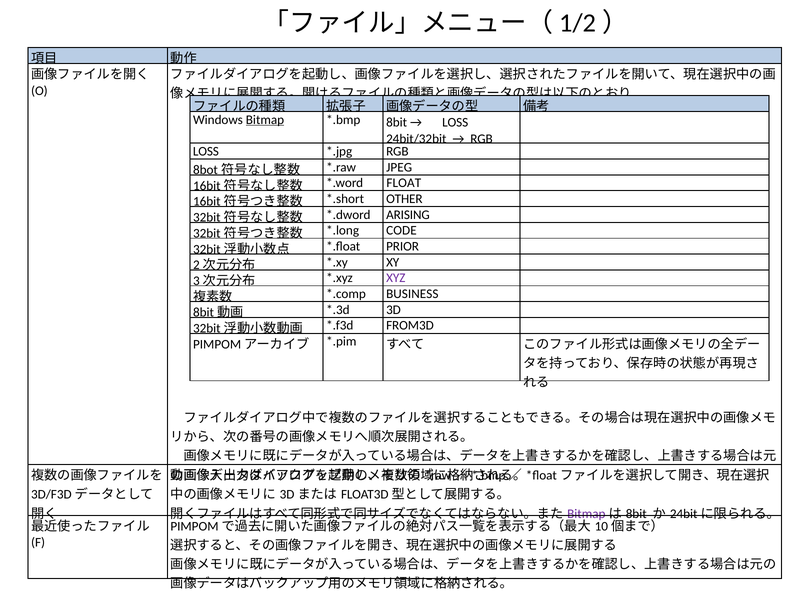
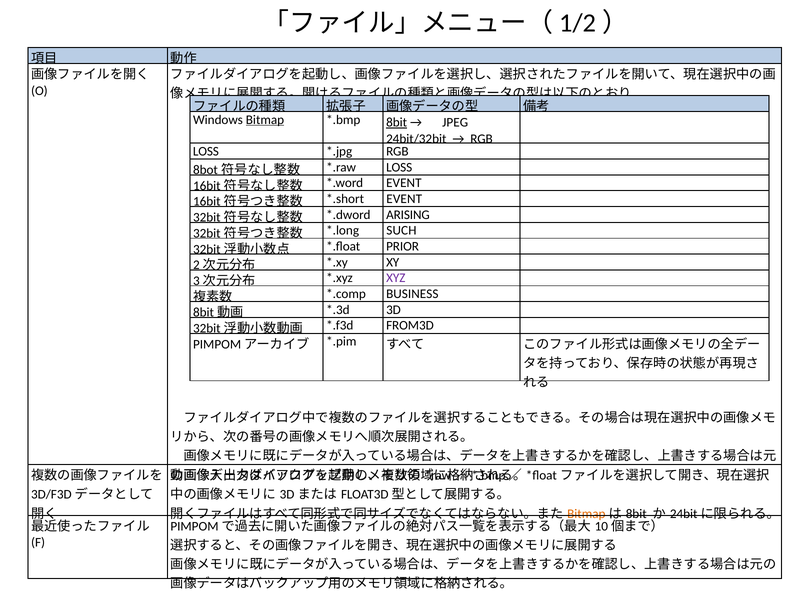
8bit underline: none -> present (397, 122)
LOSS: LOSS -> JPEG (455, 122)
JPEG: JPEG -> LOSS (399, 167)
FLOAT: FLOAT -> EVENT (404, 183)
OTHER: OTHER -> EVENT (404, 199)
CODE: CODE -> SUCH (401, 231)
Bitmap colour: purple -> orange (586, 514)
